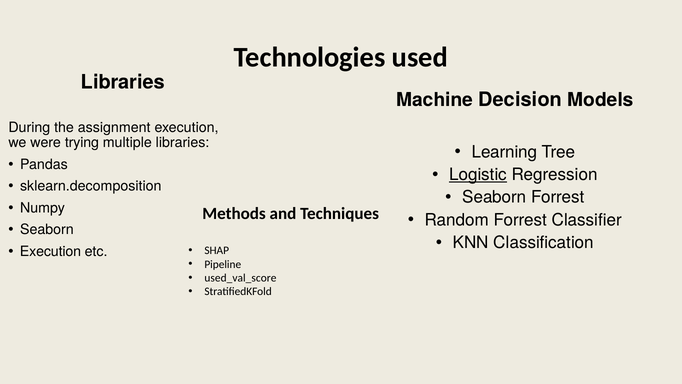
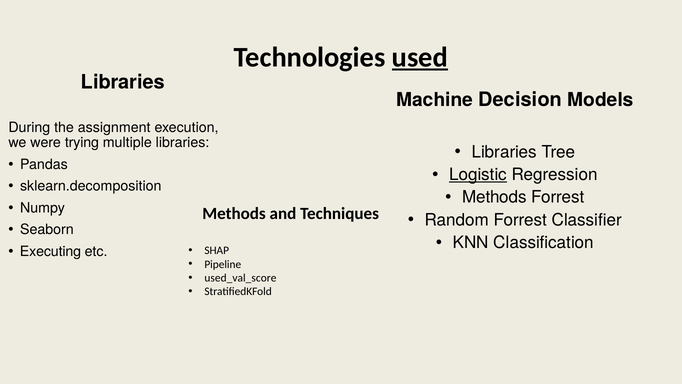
used underline: none -> present (420, 57)
Learning: Learning -> Libraries (504, 152)
Seaborn: Seaborn -> Methods (494, 197)
Execution: Execution -> Executing (50, 251)
